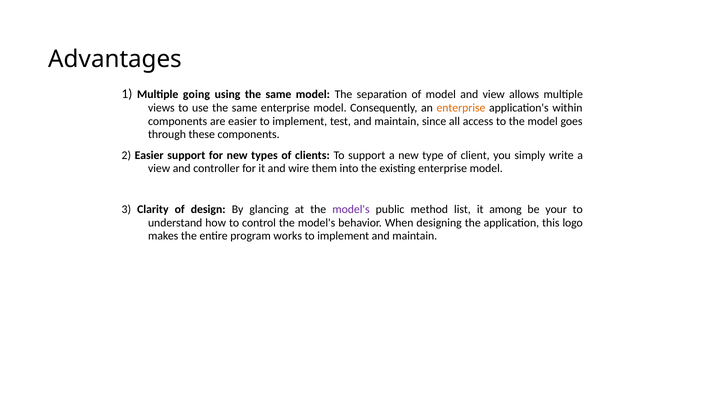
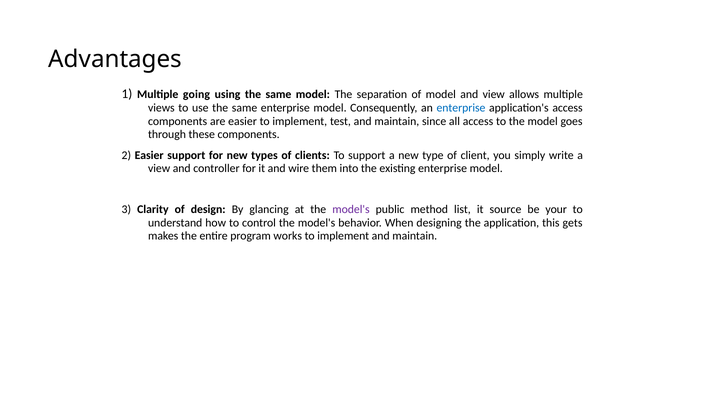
enterprise colour: orange -> blue (461, 108)
application's within: within -> access (567, 108)
among: among -> source (505, 209)
logo: logo -> gets (573, 223)
